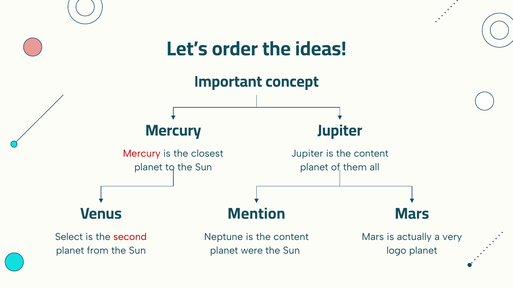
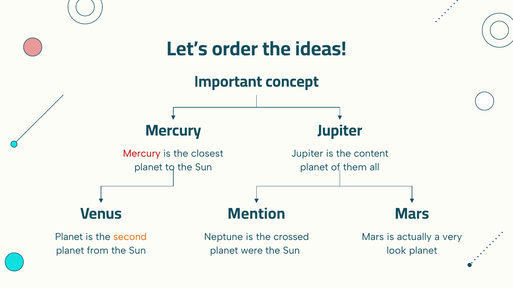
Select: Select -> Planet (69, 237)
second colour: red -> orange (130, 237)
Neptune is the content: content -> crossed (291, 237)
logo: logo -> look (396, 251)
